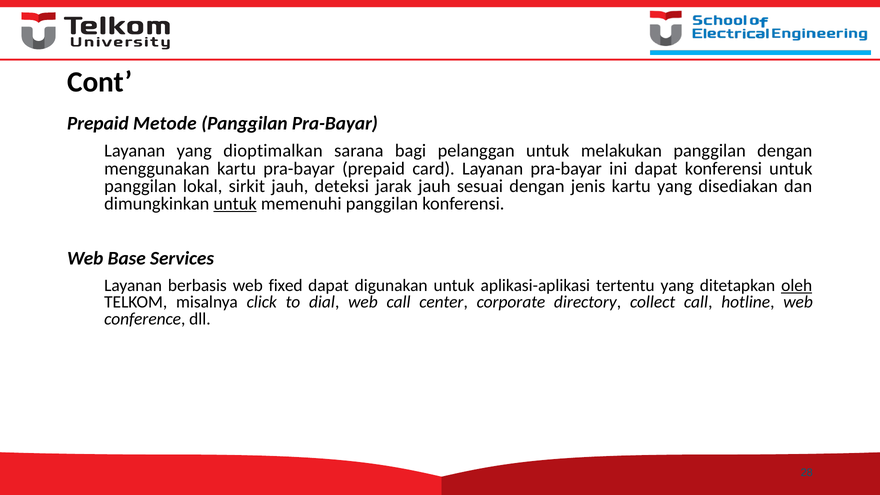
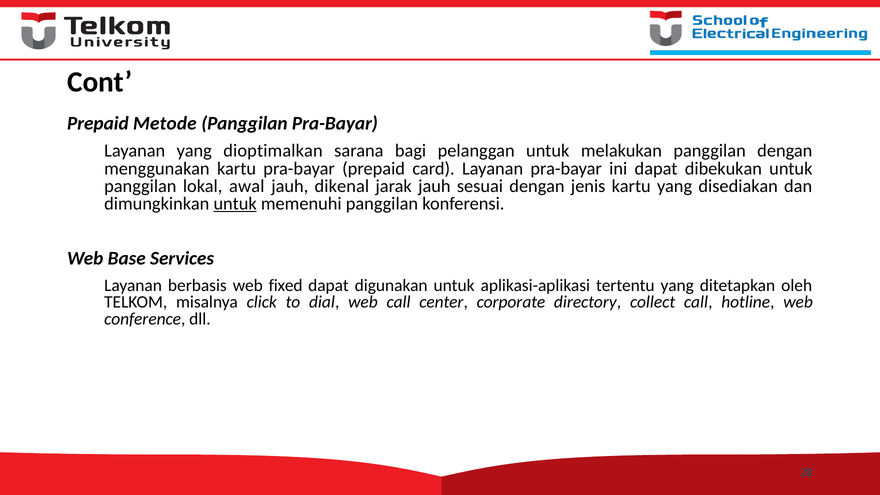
dapat konferensi: konferensi -> dibekukan (723, 169)
sirkit: sirkit -> awal (247, 186)
deteksi: deteksi -> dikenal (342, 186)
oleh underline: present -> none (797, 285)
